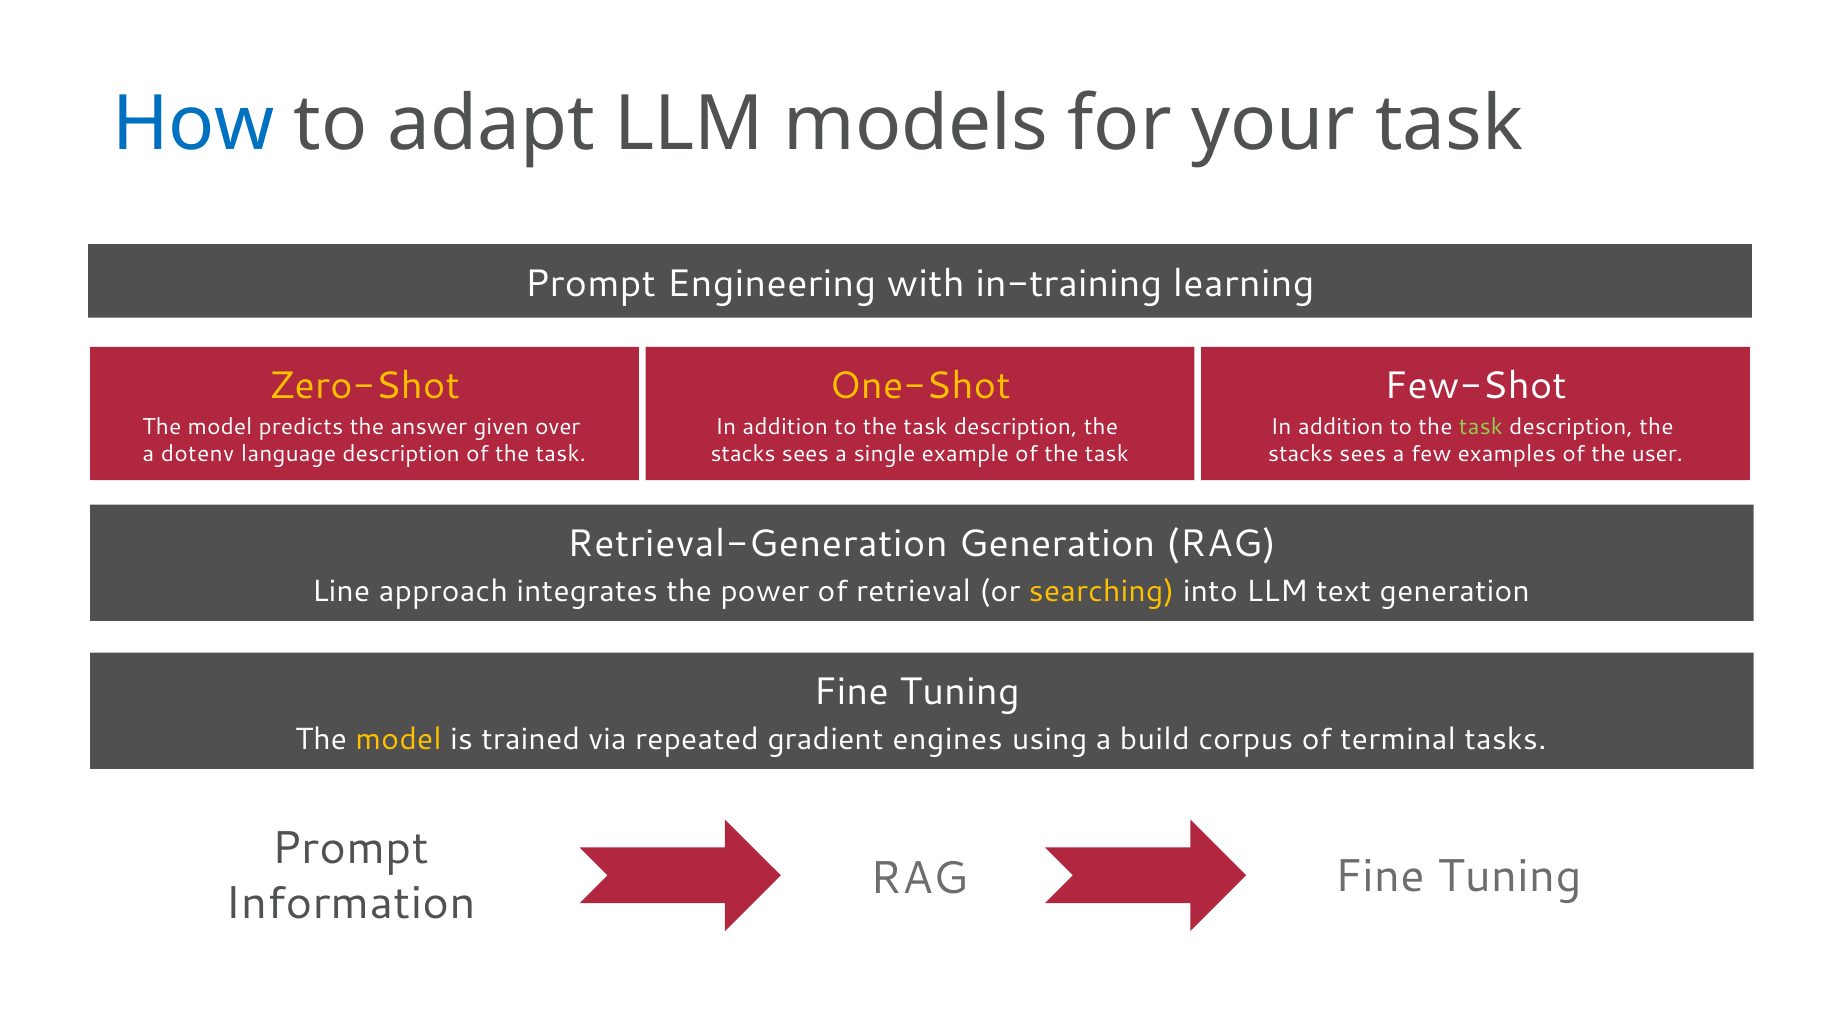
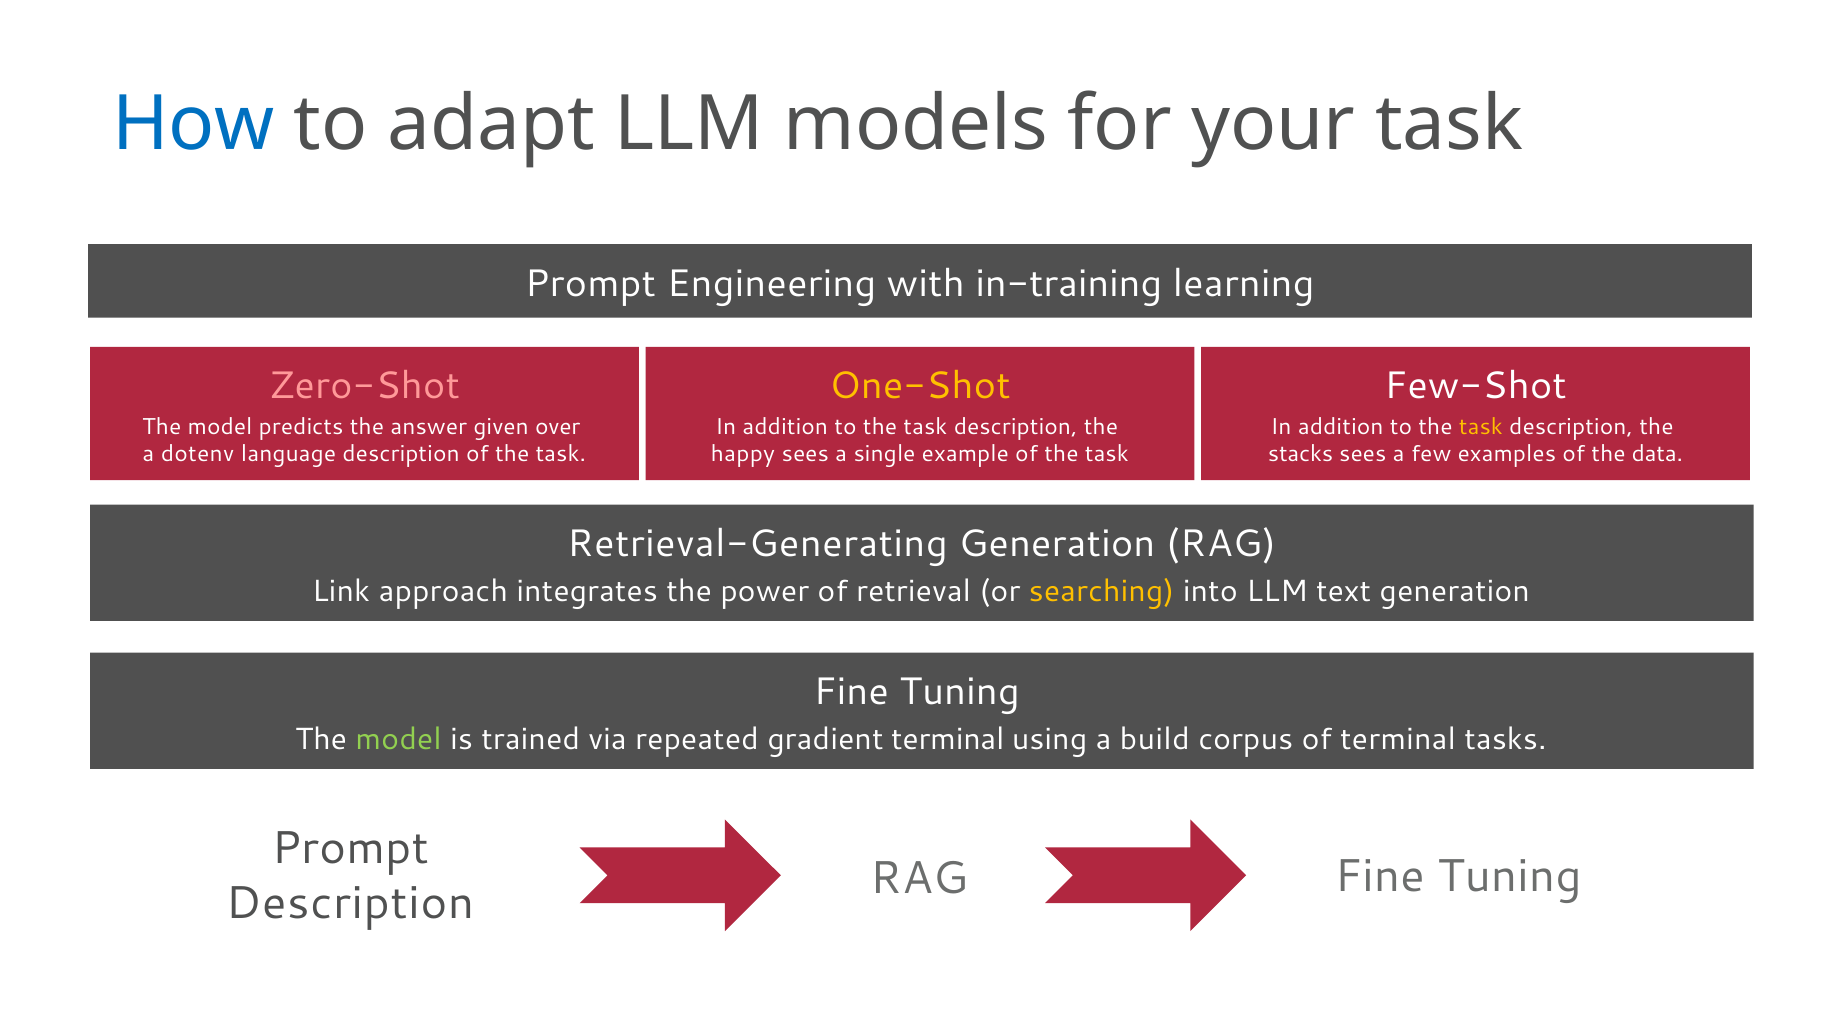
Zero-Shot colour: yellow -> pink (365, 386)
task colour: light green -> yellow (1481, 426)
stacks: stacks -> happy (743, 454)
user: user -> data (1657, 454)
Retrieval-Generation: Retrieval-Generation -> Retrieval-Generating (757, 544)
Line: Line -> Link (341, 591)
model colour: yellow -> light green (399, 739)
gradient engines: engines -> terminal (948, 739)
Information: Information -> Description (350, 903)
